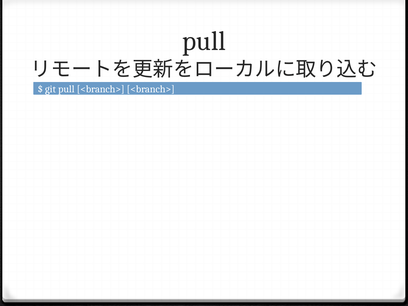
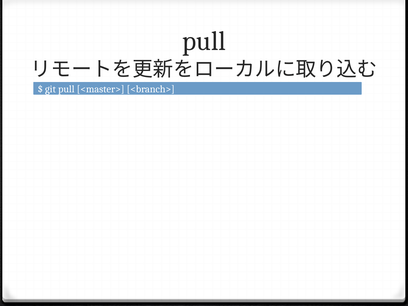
pull <branch>: <branch> -> <master> (101, 89)
